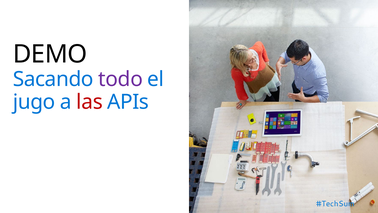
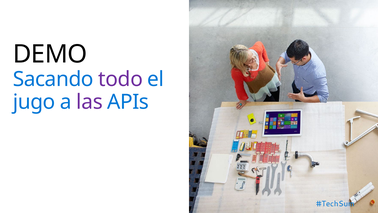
las colour: red -> purple (89, 102)
